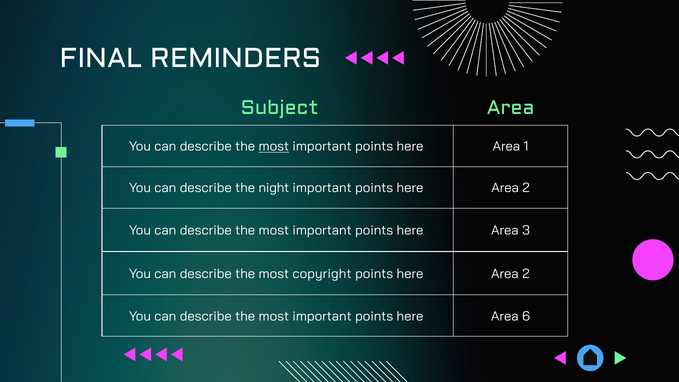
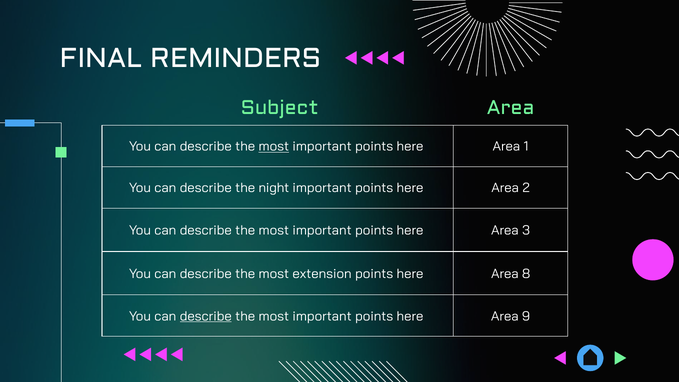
copyright: copyright -> extension (322, 274)
2: 2 -> 8 (526, 274)
describe underline: none -> present (206, 316)
6: 6 -> 9 (526, 316)
